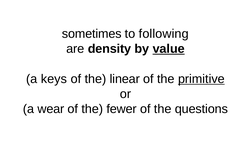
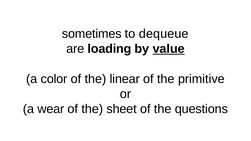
following: following -> dequeue (164, 34)
density: density -> loading (109, 49)
keys: keys -> color (54, 79)
primitive underline: present -> none (201, 79)
fewer: fewer -> sheet (122, 109)
